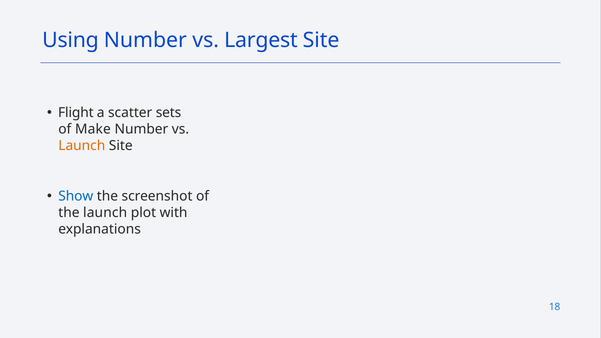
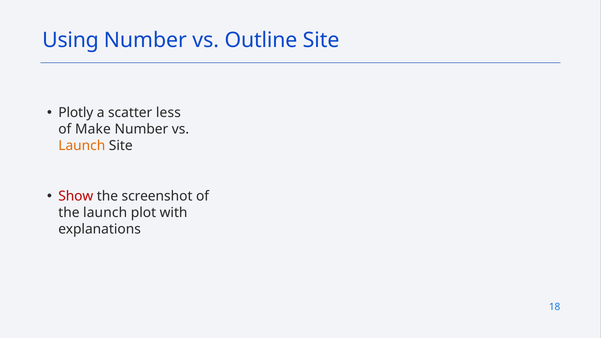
Largest: Largest -> Outline (261, 40)
Flight: Flight -> Plotly (76, 113)
sets: sets -> less (168, 113)
Show colour: blue -> red (76, 196)
